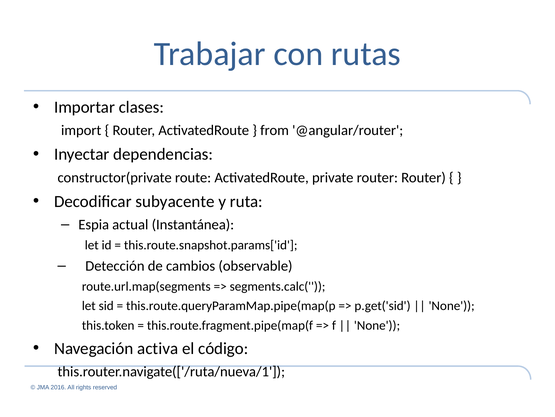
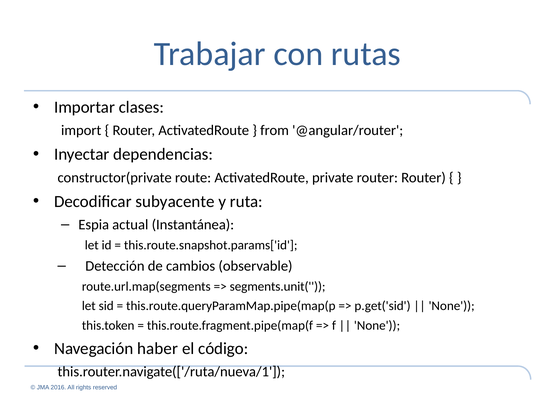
segments.calc(: segments.calc( -> segments.unit( (278, 286)
activa: activa -> haber (158, 348)
